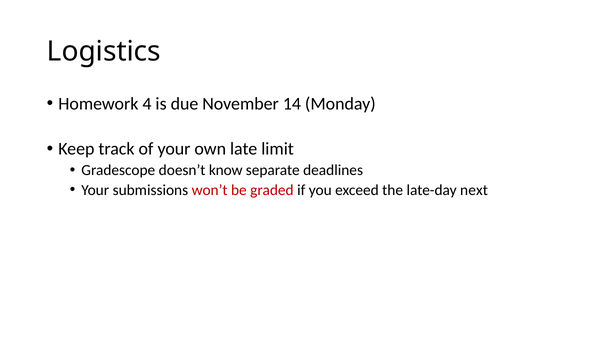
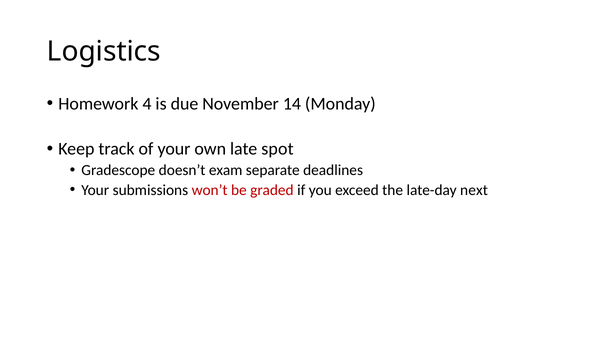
limit: limit -> spot (277, 149)
know: know -> exam (226, 170)
